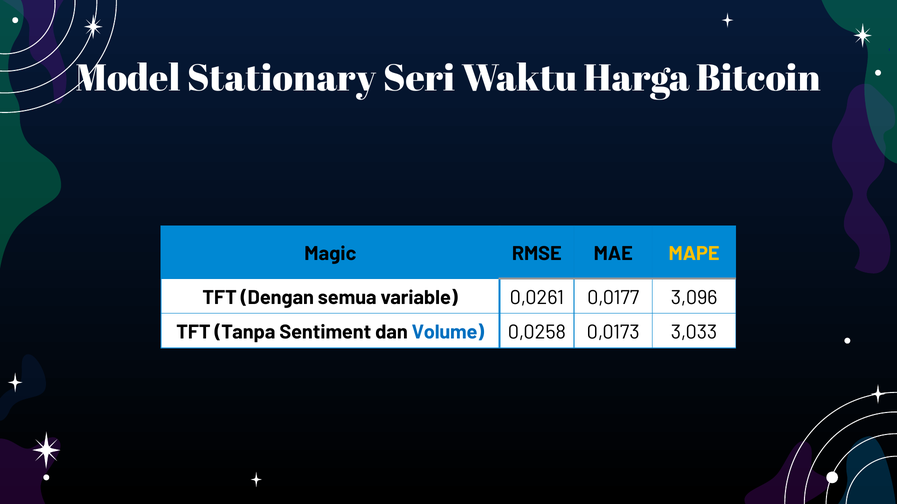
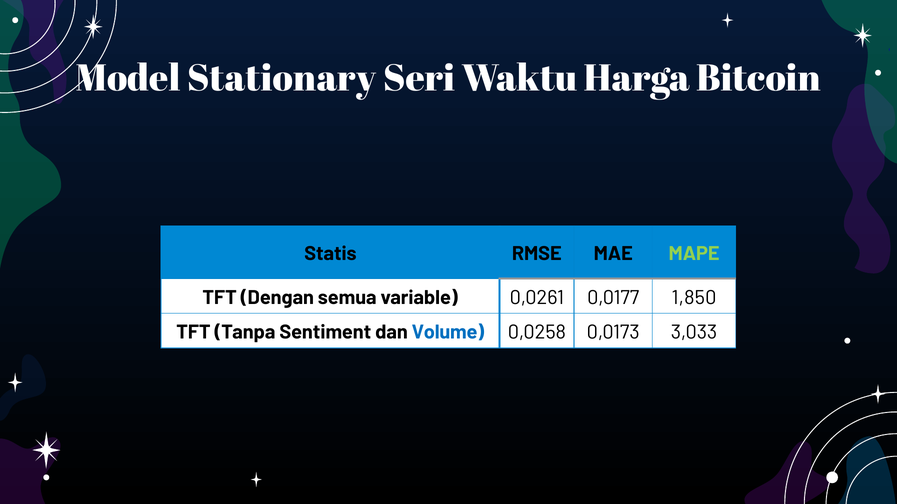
Magic: Magic -> Statis (330, 254)
MAPE colour: yellow -> light green (694, 254)
3,096: 3,096 -> 1,850 (694, 298)
